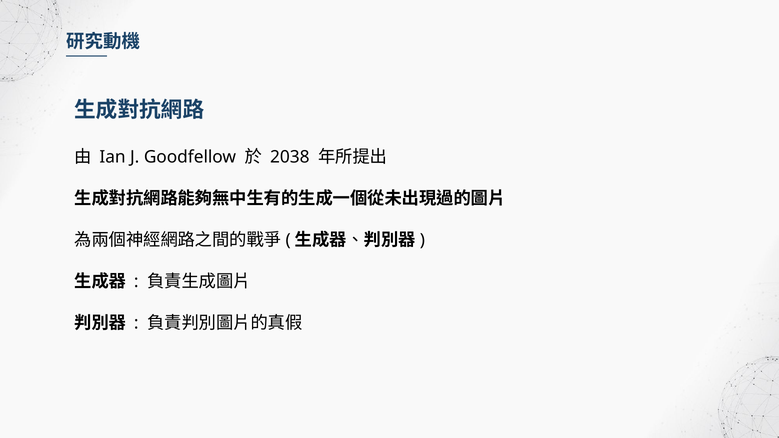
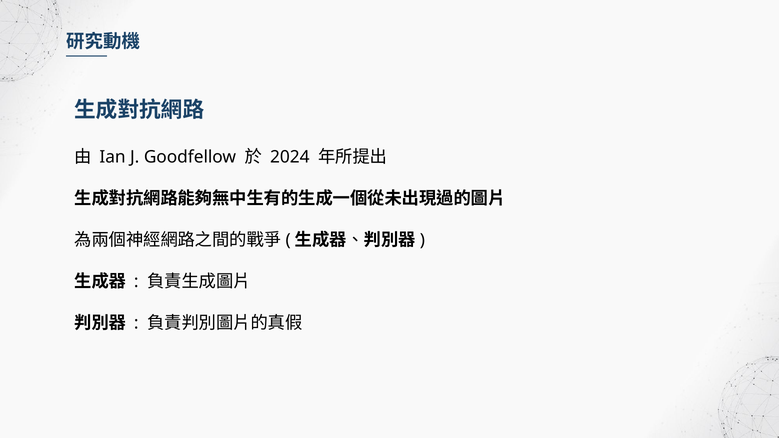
2038: 2038 -> 2024 (290, 157)
